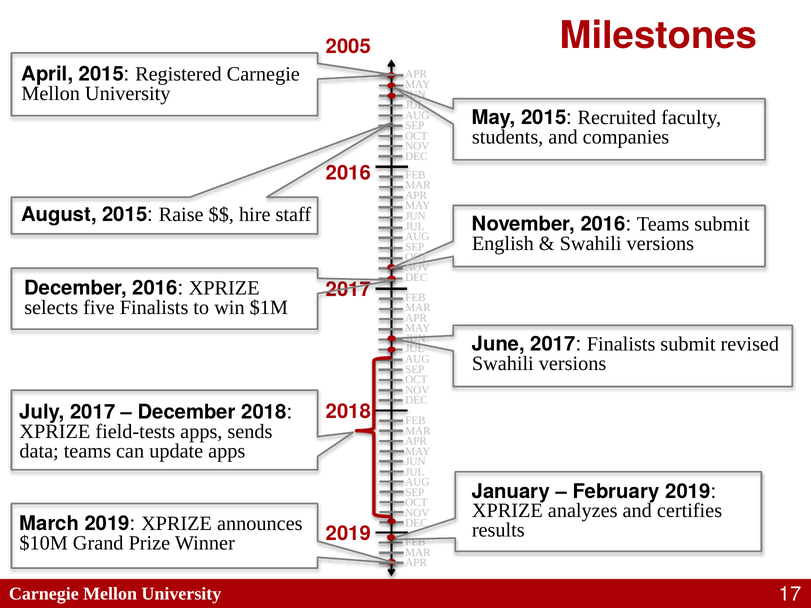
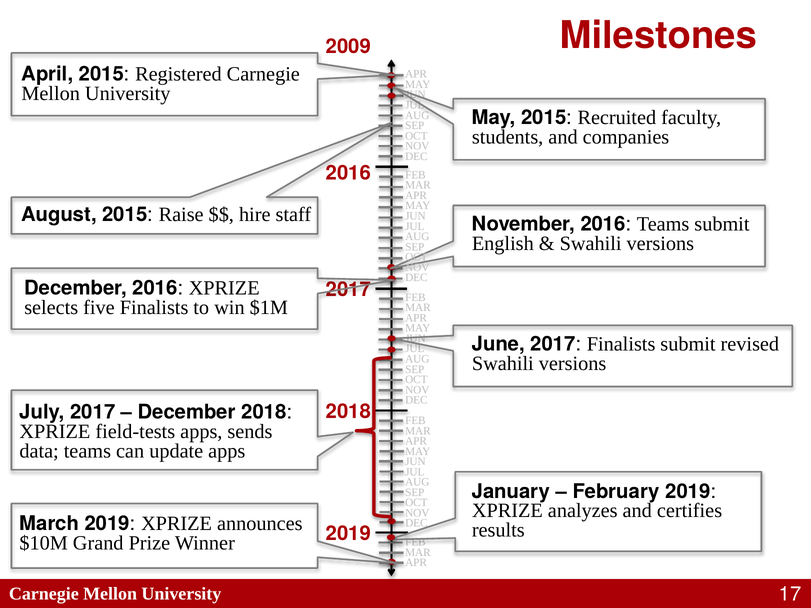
2005: 2005 -> 2009 (348, 46)
